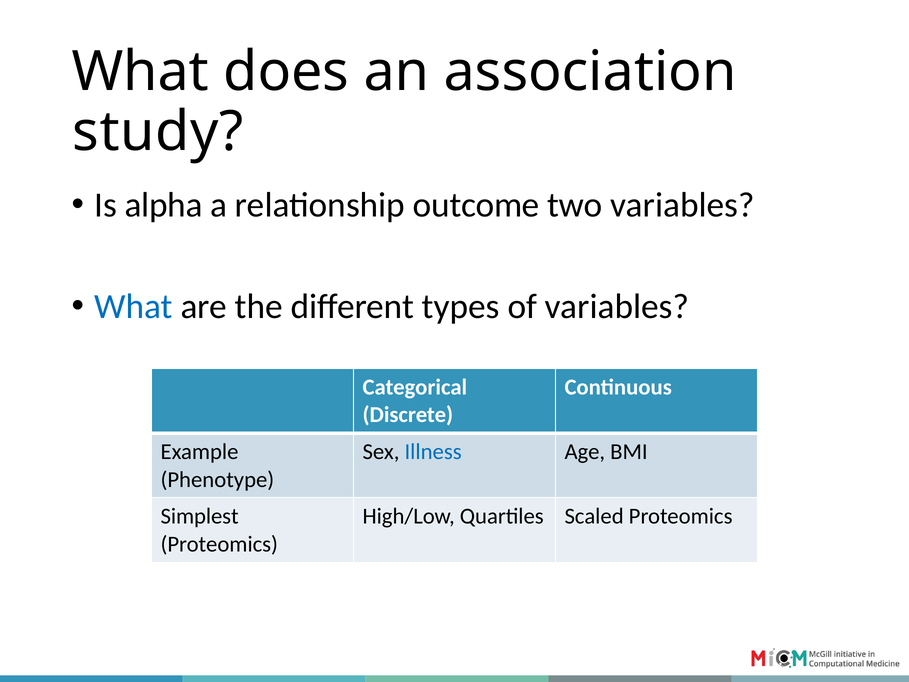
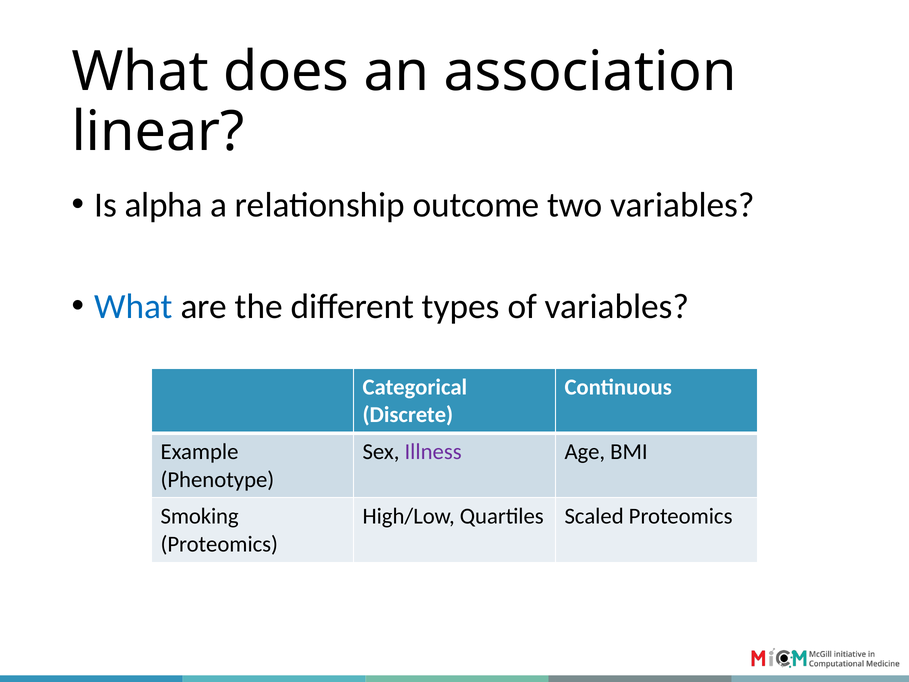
study: study -> linear (158, 132)
Illness colour: blue -> purple (433, 452)
Simplest: Simplest -> Smoking (200, 516)
